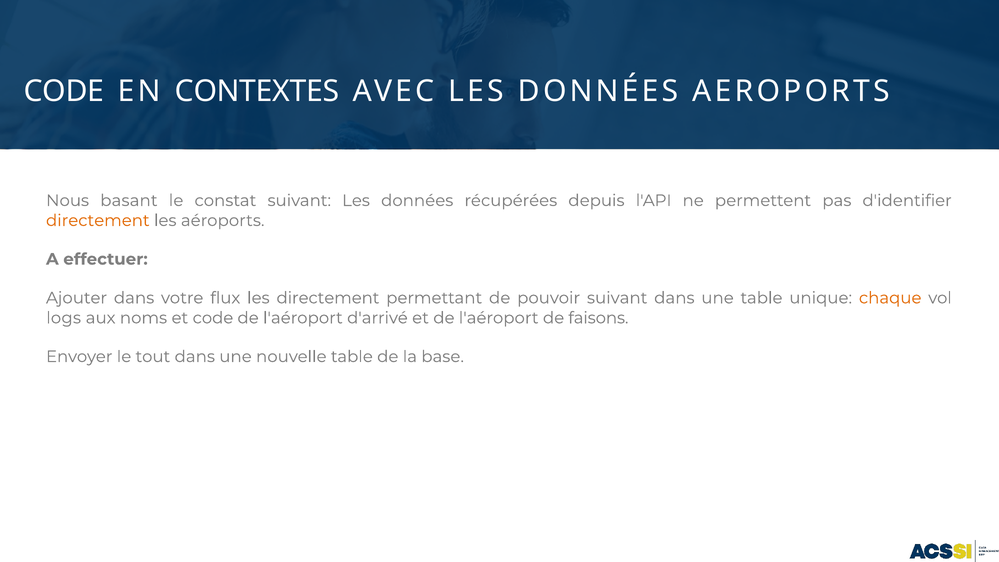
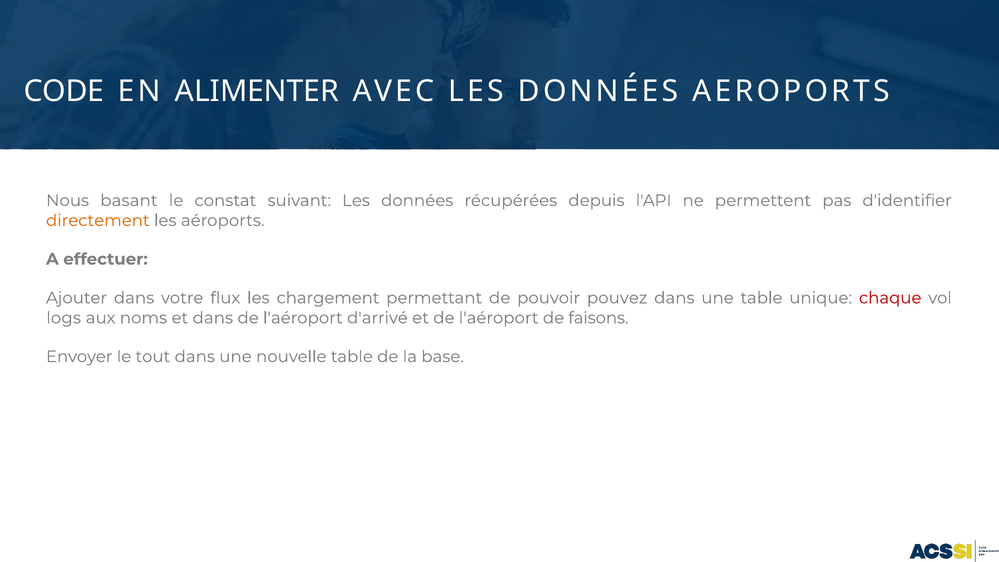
CONTEXTES: CONTEXTES -> ALIMENTER (257, 91)
les directement: directement -> chargement (328, 298)
pouvoir suivant: suivant -> pouvez (617, 298)
chaque colour: orange -> red (890, 298)
et code: code -> dans (213, 318)
